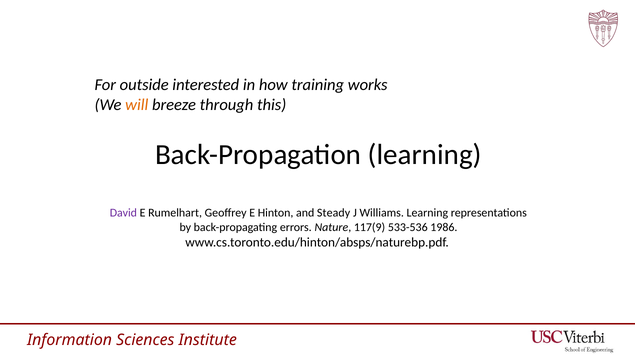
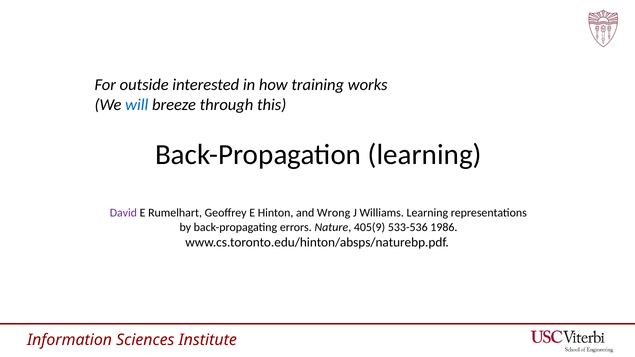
will colour: orange -> blue (137, 105)
Steady: Steady -> Wrong (334, 213)
117(9: 117(9 -> 405(9 (370, 227)
